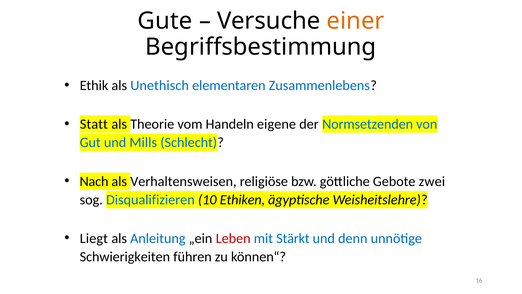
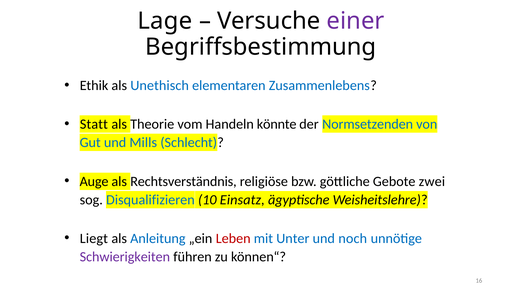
Gute: Gute -> Lage (165, 21)
einer colour: orange -> purple (356, 21)
eigene: eigene -> könnte (277, 124)
Nach: Nach -> Auge (94, 181)
Verhaltensweisen: Verhaltensweisen -> Rechtsverständnis (183, 181)
Ethiken: Ethiken -> Einsatz (242, 199)
Stärkt: Stärkt -> Unter (293, 238)
denn: denn -> noch (353, 238)
Schwierigkeiten colour: black -> purple (125, 256)
